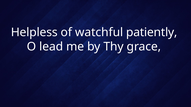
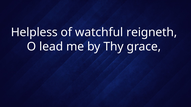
patiently: patiently -> reigneth (152, 32)
